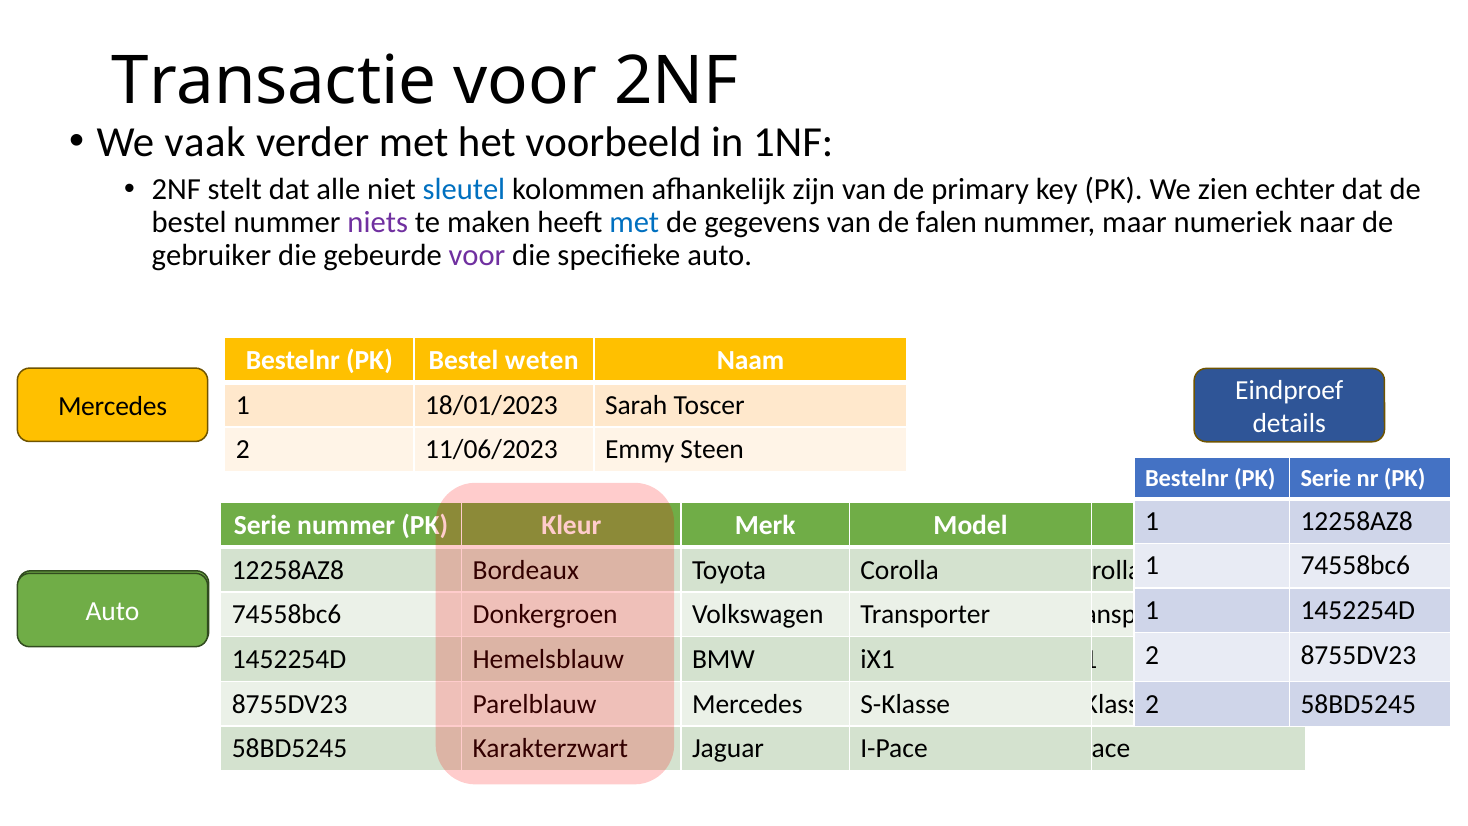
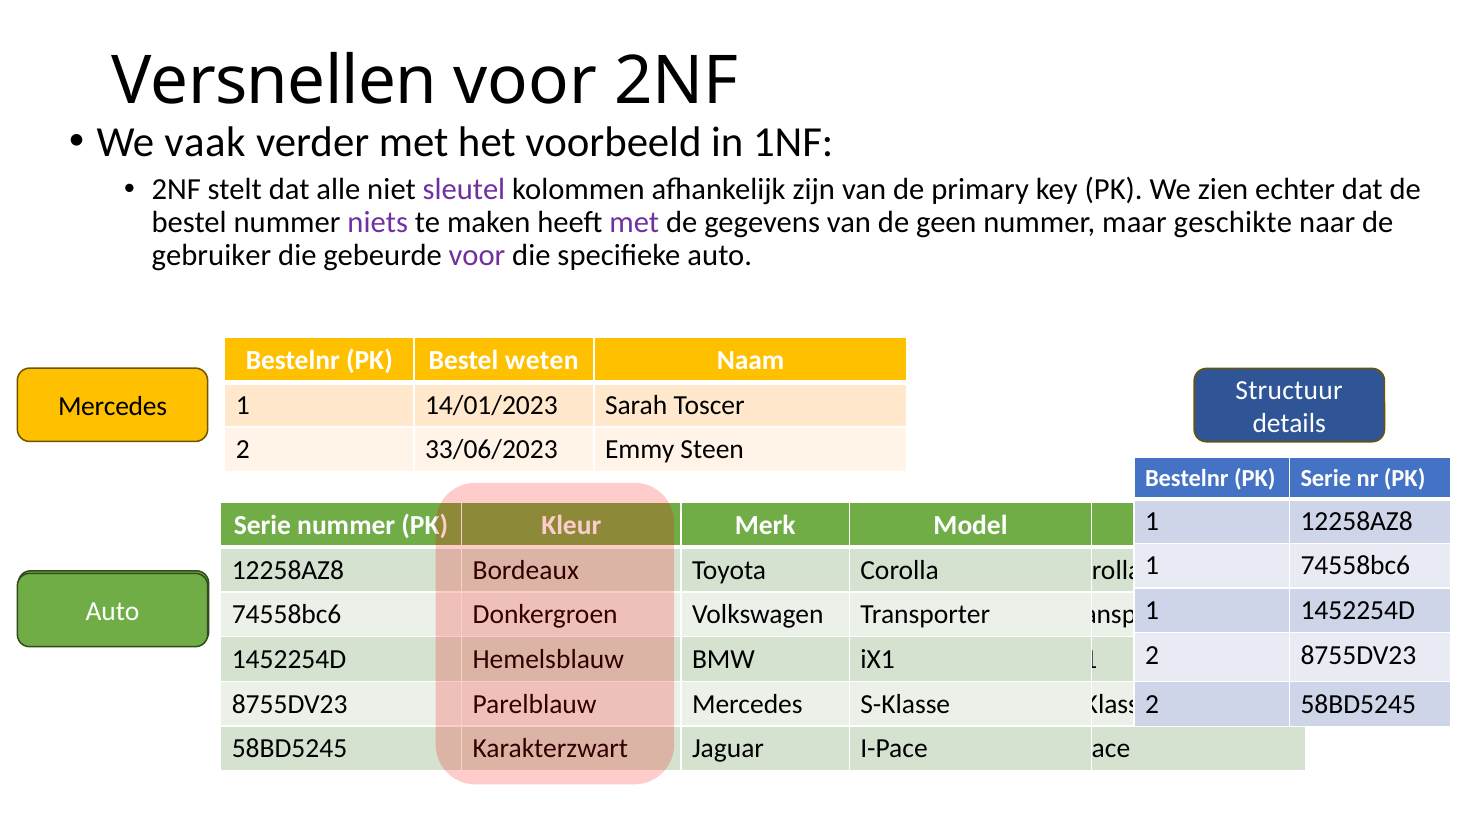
Transactie: Transactie -> Versnellen (274, 81)
sleutel colour: blue -> purple (464, 190)
met colour: blue -> purple (634, 223)
falen: falen -> geen (946, 223)
numeriek: numeriek -> geschikte (1233, 223)
Eindproef: Eindproef -> Structuur (1289, 390)
18/01/2023: 18/01/2023 -> 14/01/2023 (491, 405)
11/06/2023: 11/06/2023 -> 33/06/2023 (491, 450)
